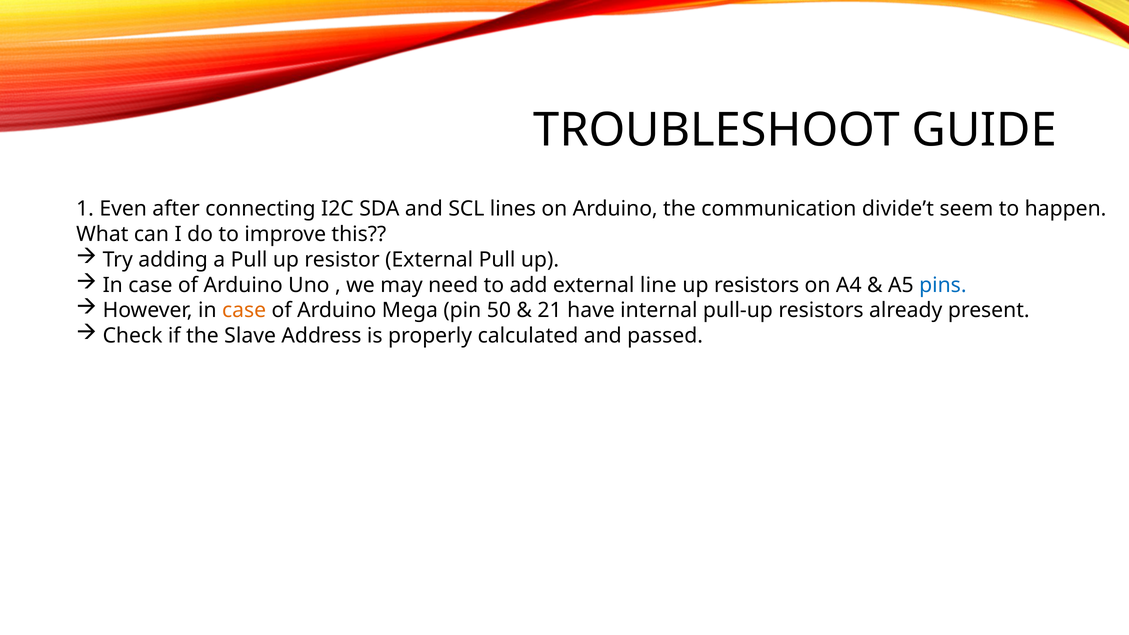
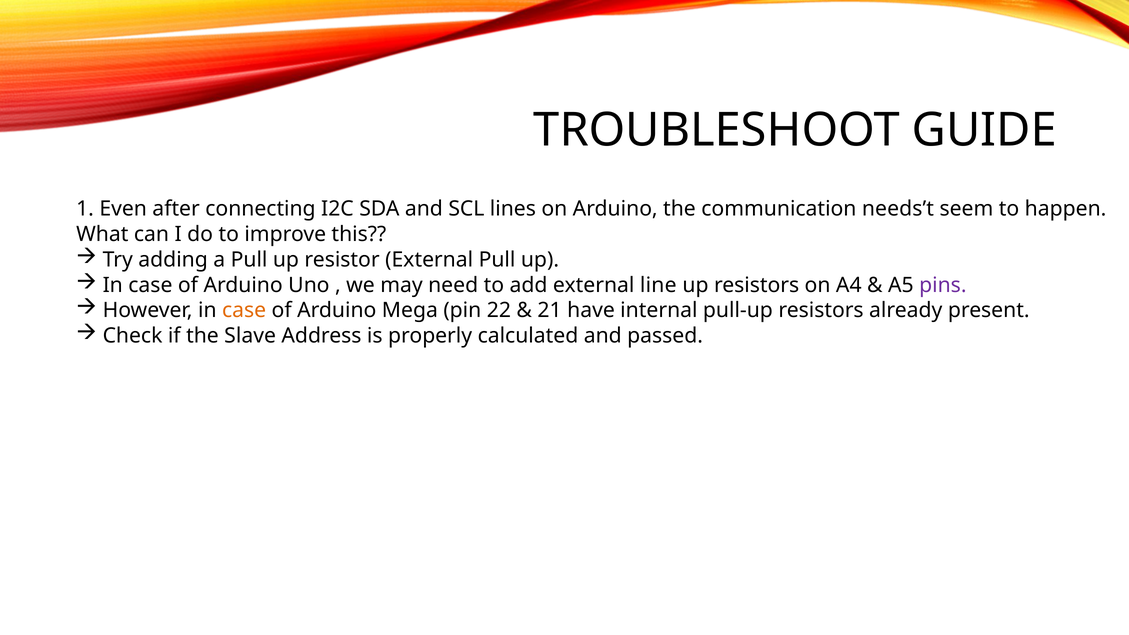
divide’t: divide’t -> needs’t (898, 209)
pins colour: blue -> purple (943, 285)
50: 50 -> 22 (499, 310)
